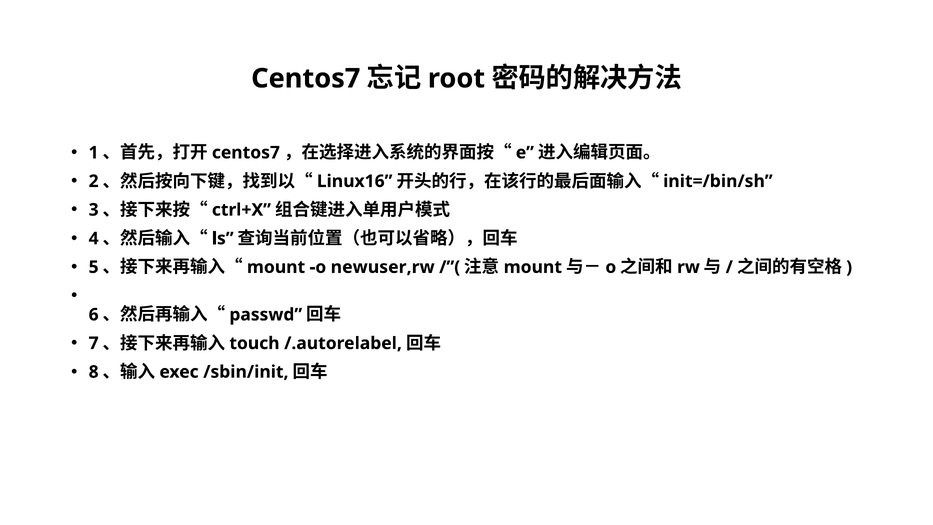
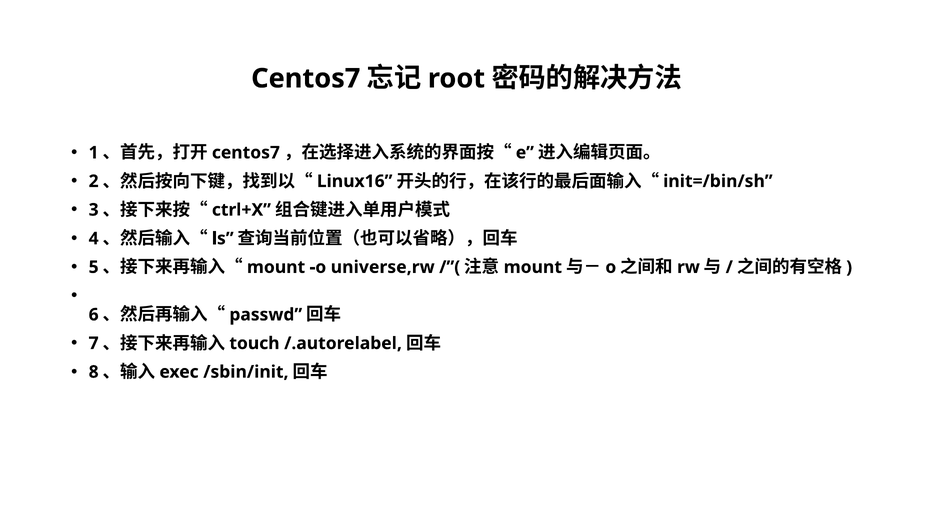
newuser,rw: newuser,rw -> universe,rw (383, 267)
